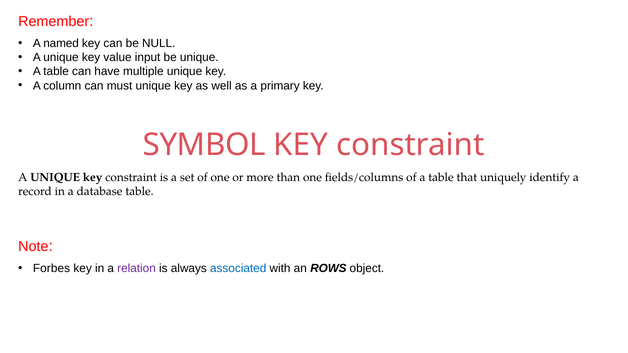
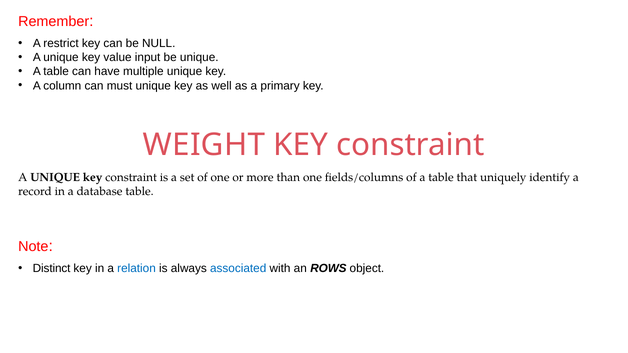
named: named -> restrict (61, 43)
SYMBOL: SYMBOL -> WEIGHT (204, 145)
Forbes: Forbes -> Distinct (52, 269)
relation colour: purple -> blue (137, 269)
